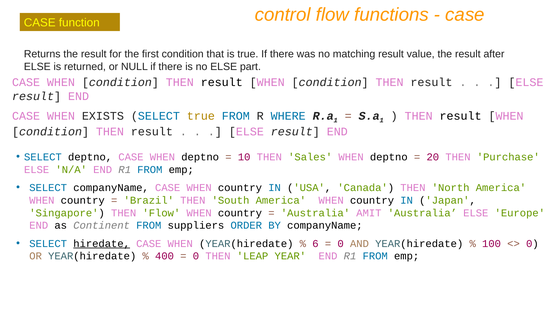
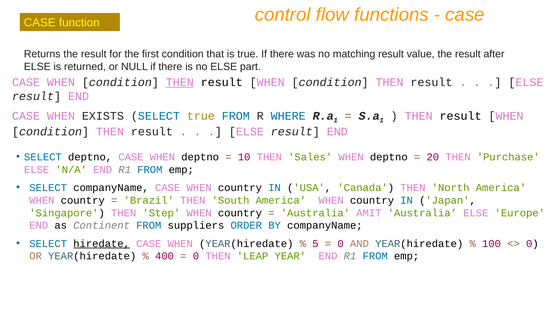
THEN underline: none -> present (180, 82)
THEN Flow: Flow -> Step (161, 213)
6: 6 -> 5 (315, 244)
